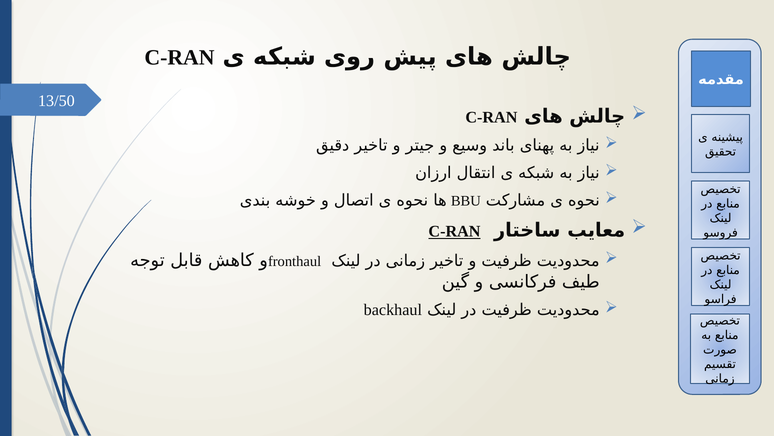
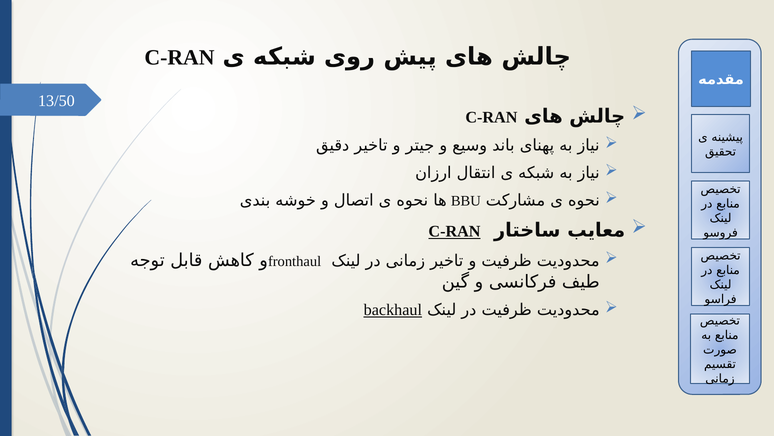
backhaul underline: none -> present (393, 310)
